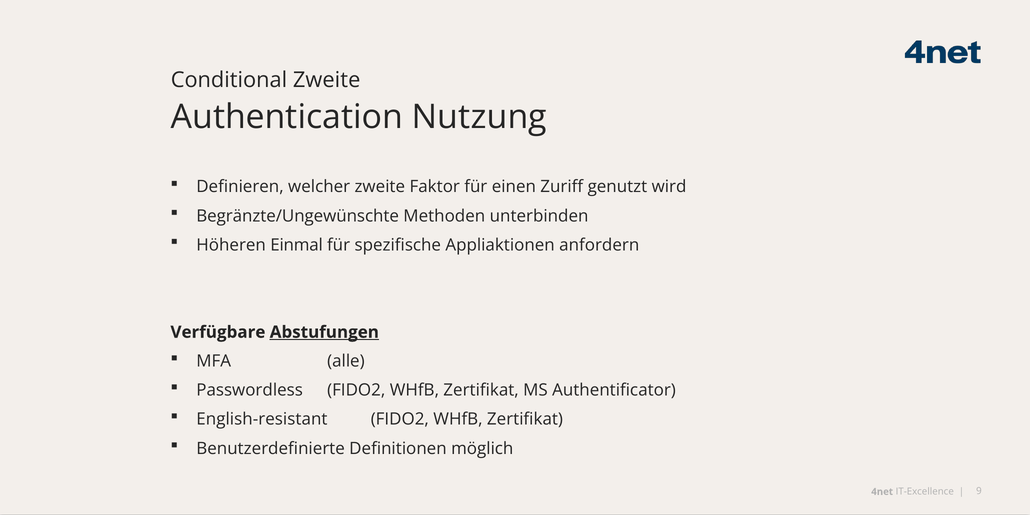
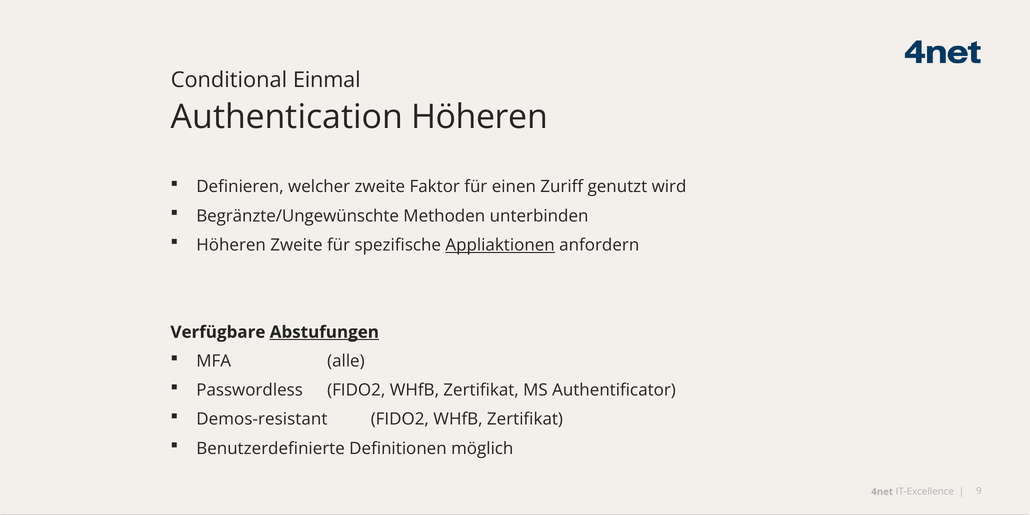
Conditional Zweite: Zweite -> Einmal (327, 80)
Authentication Nutzung: Nutzung -> Höheren (480, 117)
Höheren Einmal: Einmal -> Zweite (296, 245)
Appliaktionen underline: none -> present (500, 245)
English-resistant: English-resistant -> Demos-resistant (262, 420)
